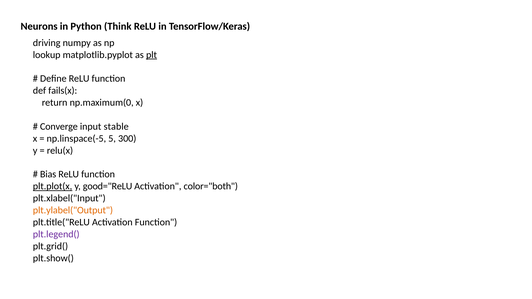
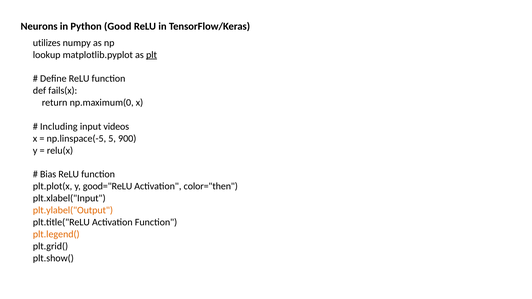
Think: Think -> Good (118, 26)
driving: driving -> utilizes (47, 43)
Converge: Converge -> Including (59, 127)
stable: stable -> videos (116, 127)
300: 300 -> 900 (127, 139)
plt.plot(x underline: present -> none (53, 186)
color="both: color="both -> color="then (211, 186)
plt.legend( colour: purple -> orange (56, 234)
